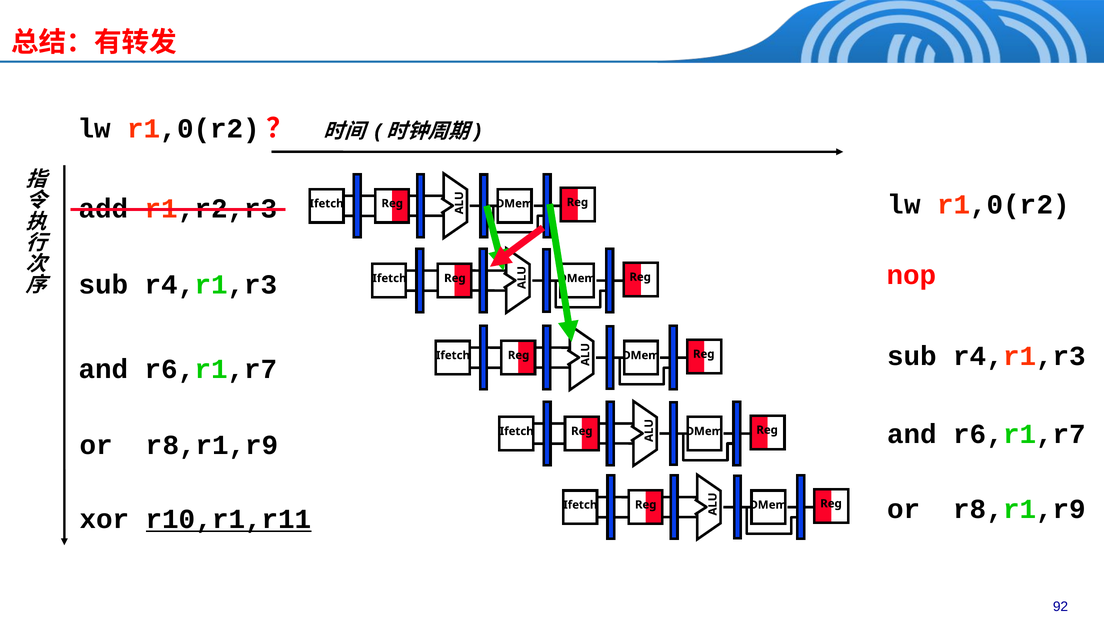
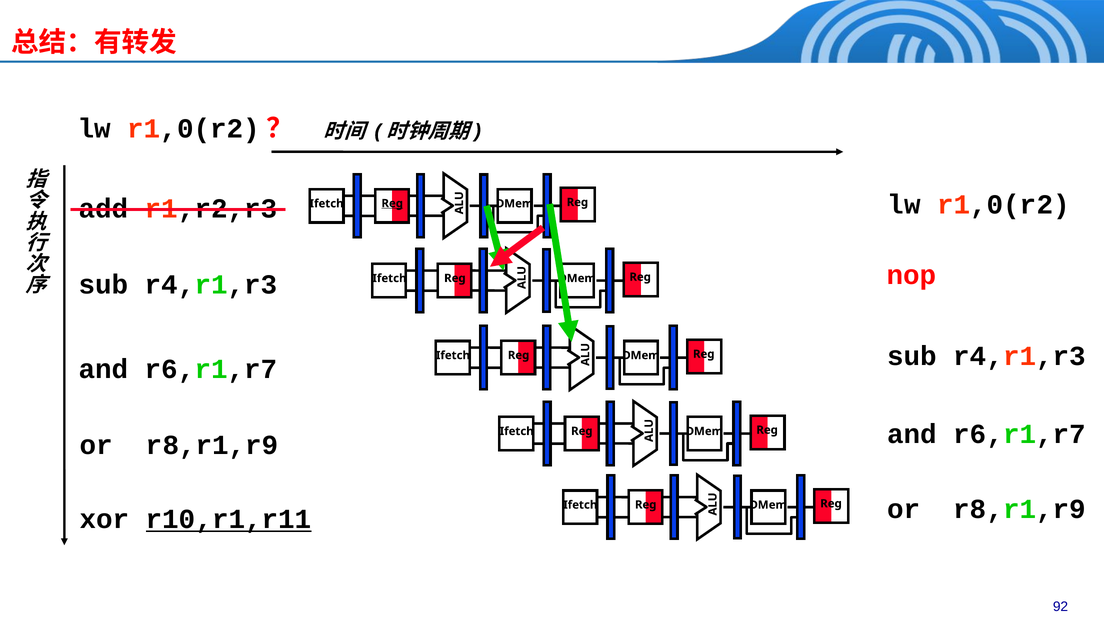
Reg underline: none -> present (392, 203)
